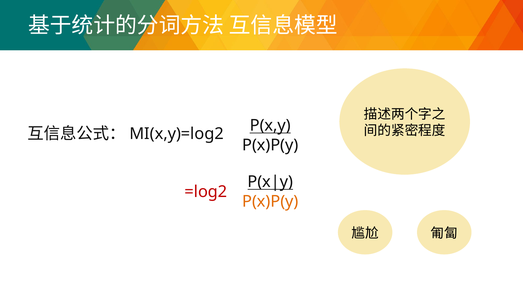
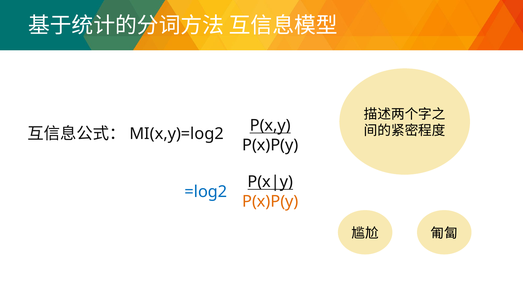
=log2 colour: red -> blue (206, 192)
